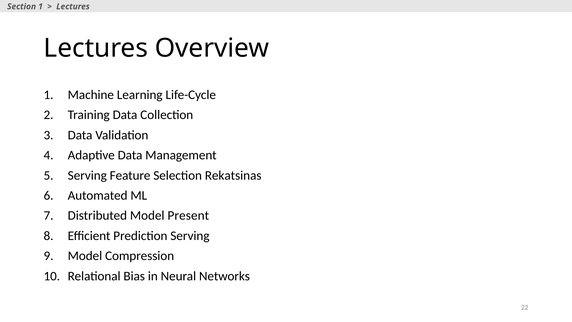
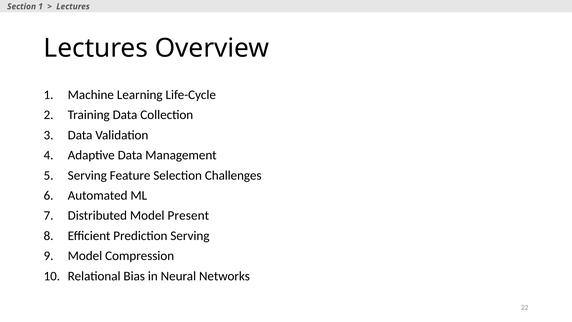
Rekatsinas: Rekatsinas -> Challenges (233, 175)
